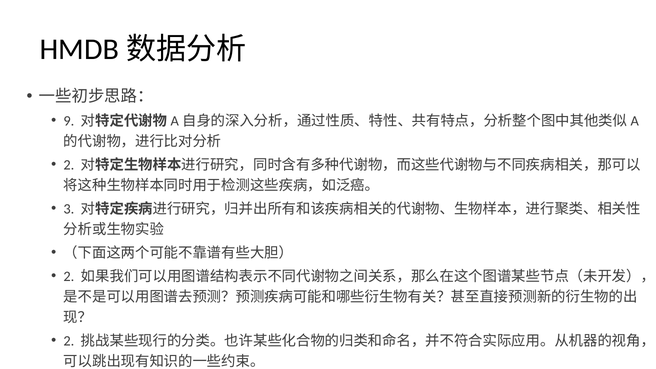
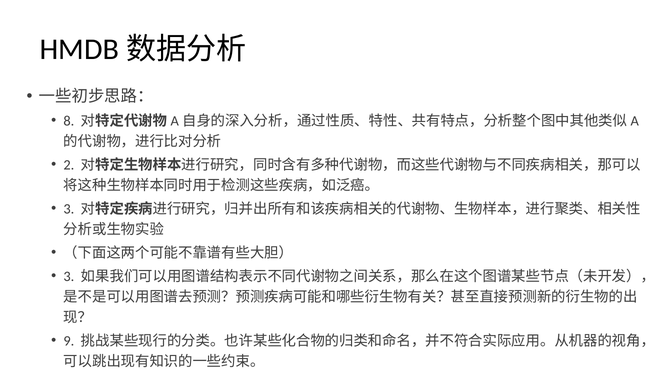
9: 9 -> 8 (69, 121)
2: 2 -> 3 (69, 276)
2: 2 -> 9 (69, 341)
